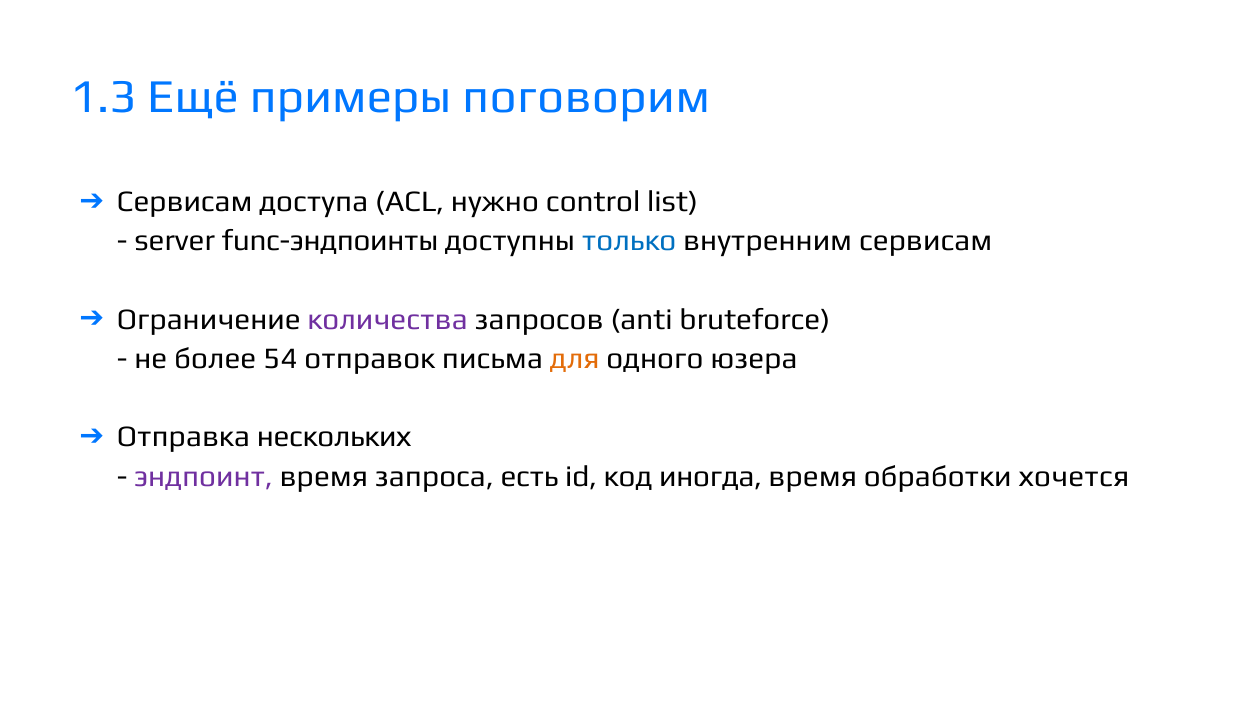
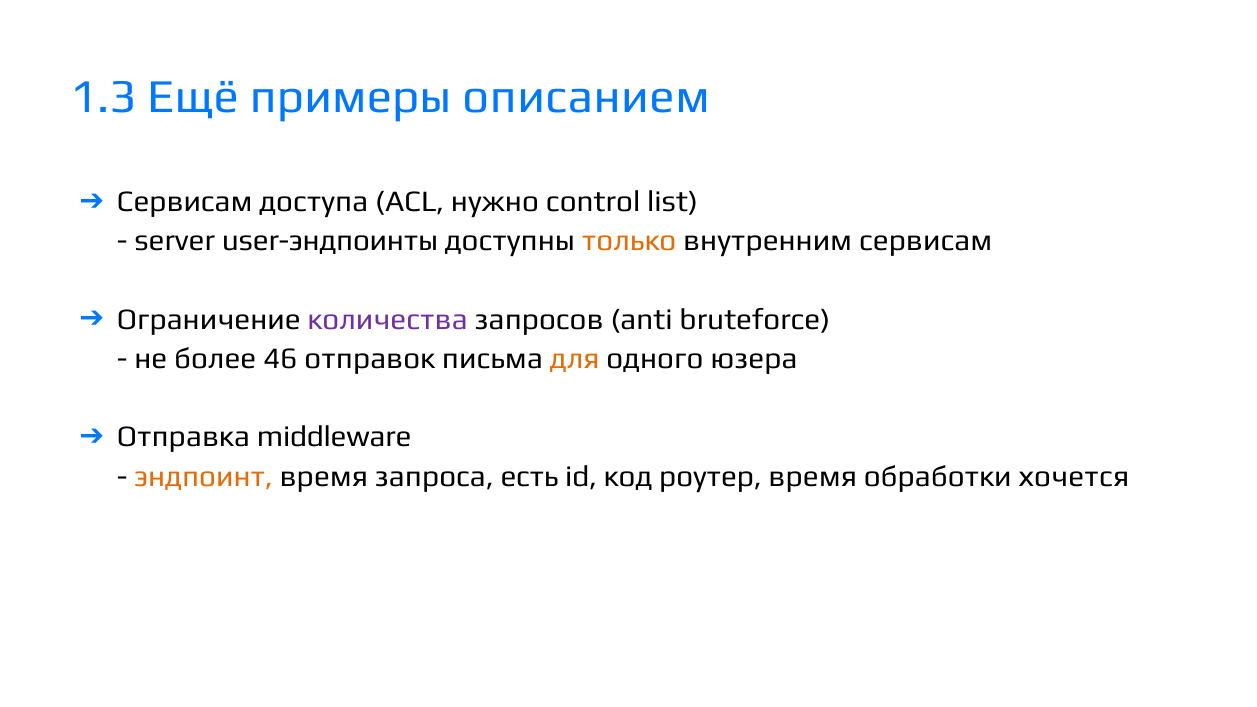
поговорим: поговорим -> описанием (586, 97)
func-эндпоинты: func-эндпоинты -> user-эндпоинты (330, 241)
только colour: blue -> orange (629, 241)
54: 54 -> 46 (280, 359)
нескольких: нескольких -> middleware (334, 437)
эндпоинт colour: purple -> orange (204, 476)
иногда: иногда -> роутер (710, 476)
